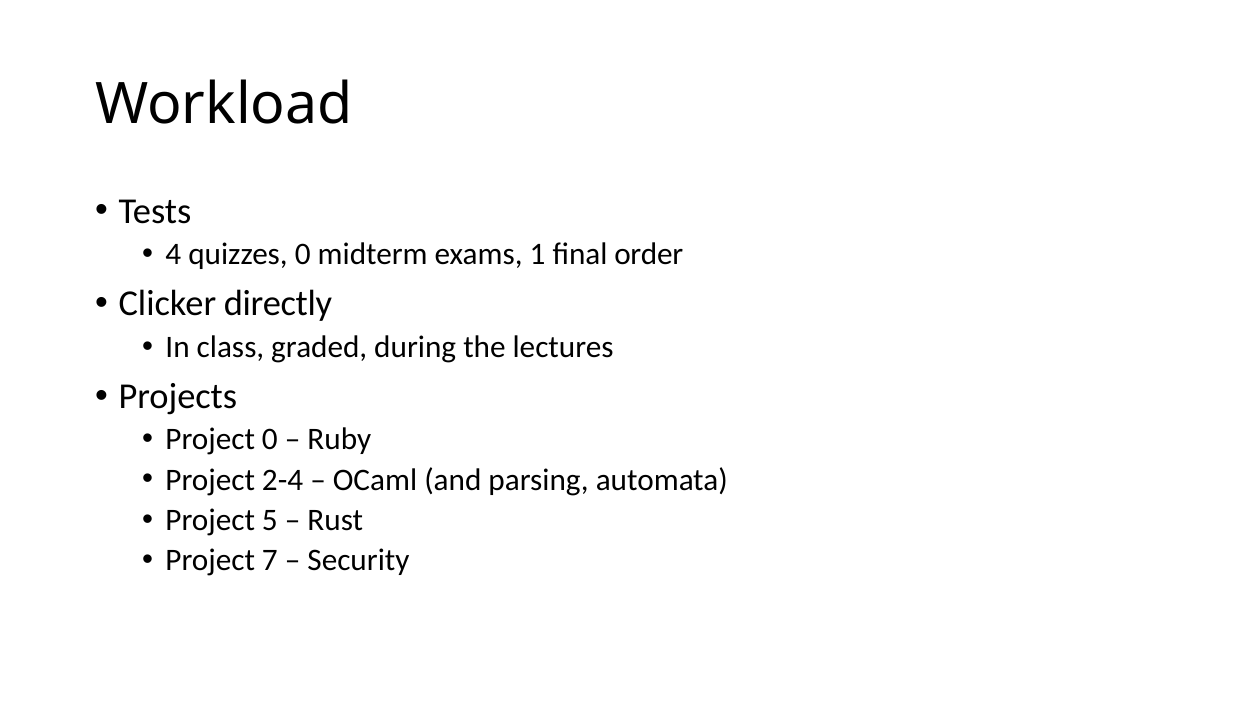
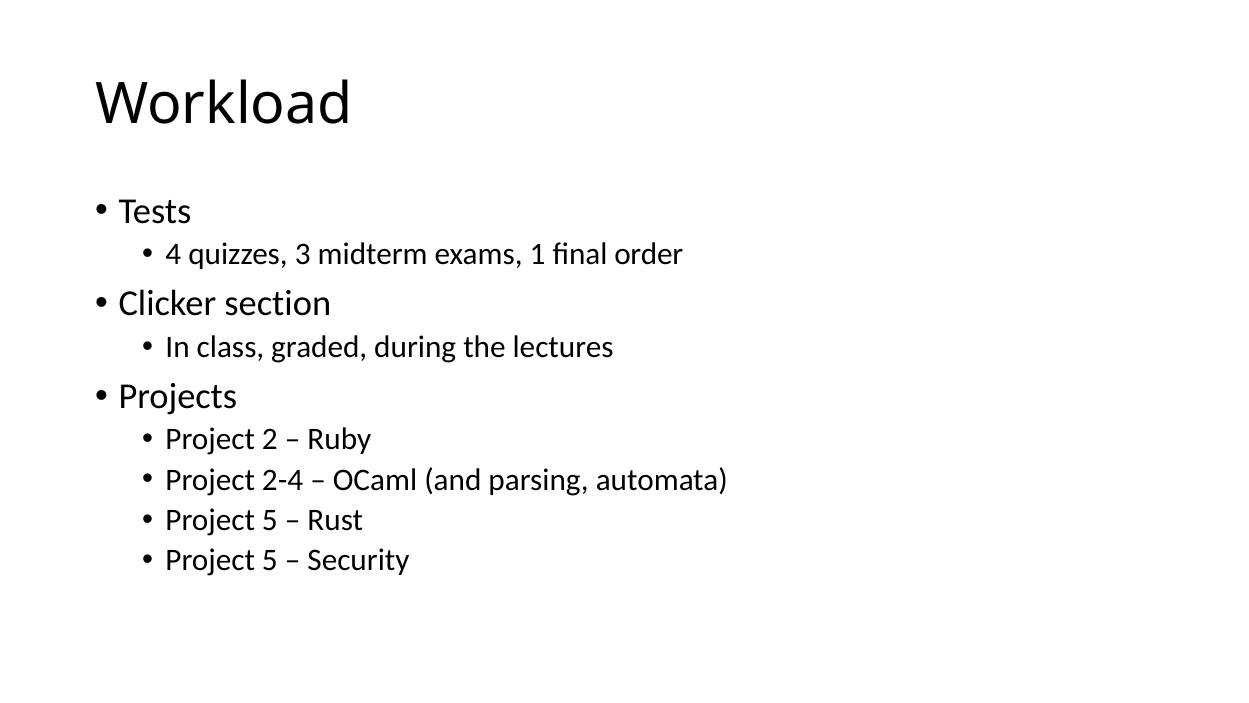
quizzes 0: 0 -> 3 (303, 254)
directly: directly -> section (278, 304)
Project 0: 0 -> 2 (270, 439)
7: 7 -> 5 (270, 560)
